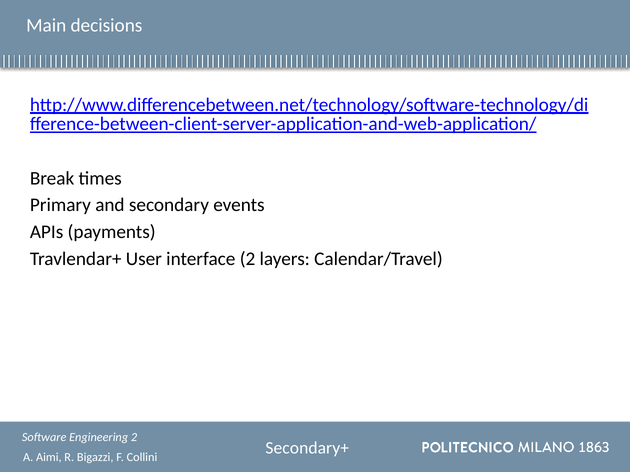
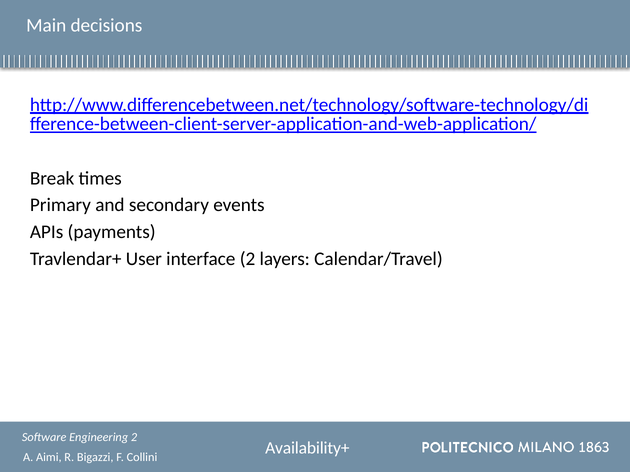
Secondary+: Secondary+ -> Availability+ (307, 449)
